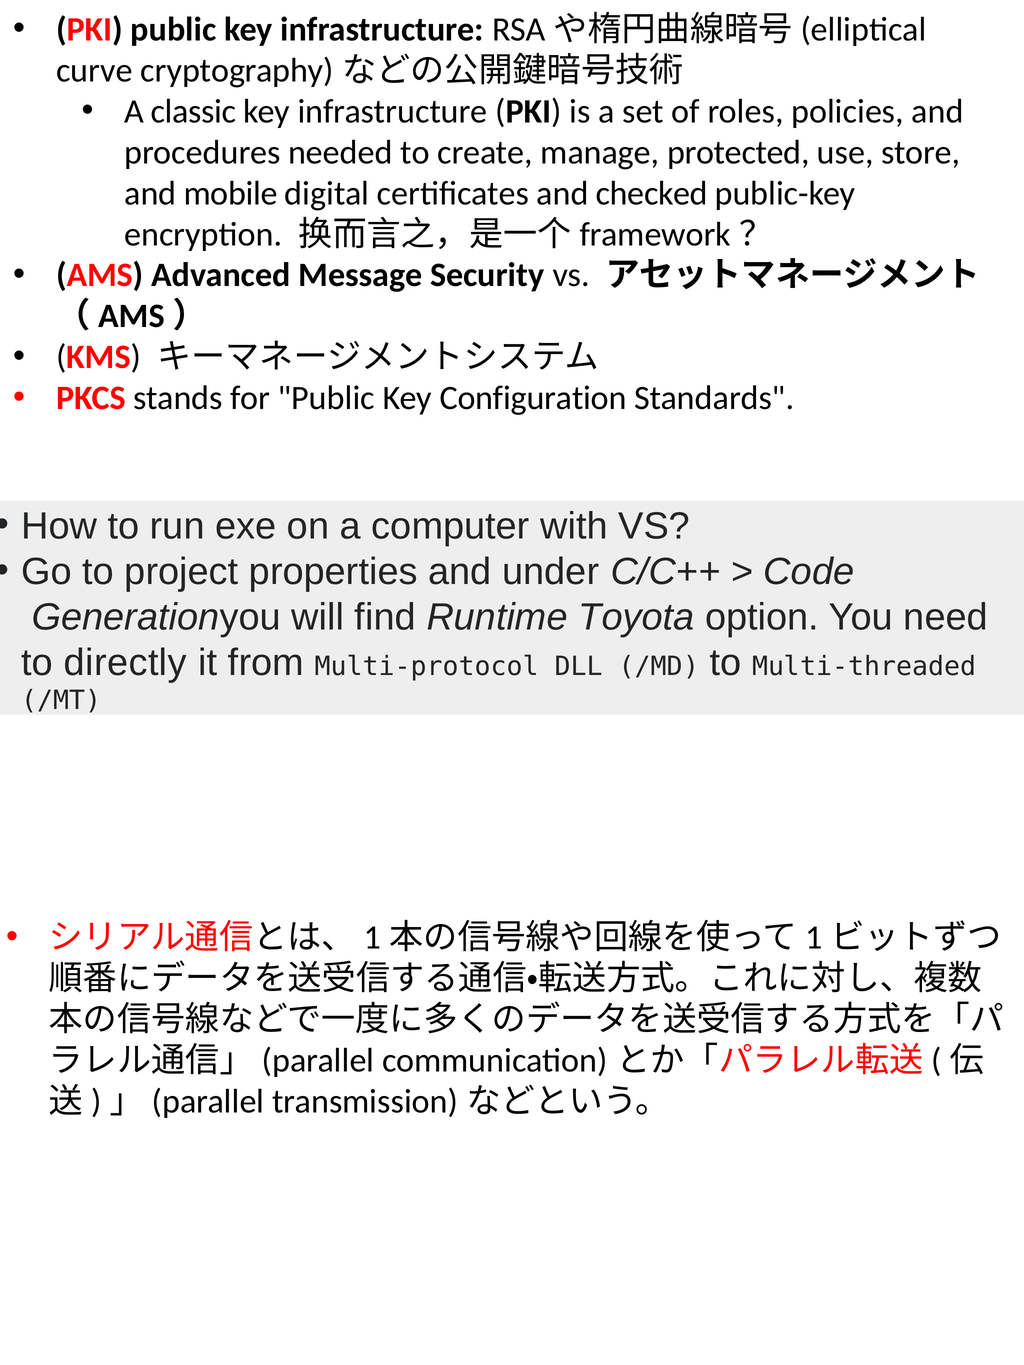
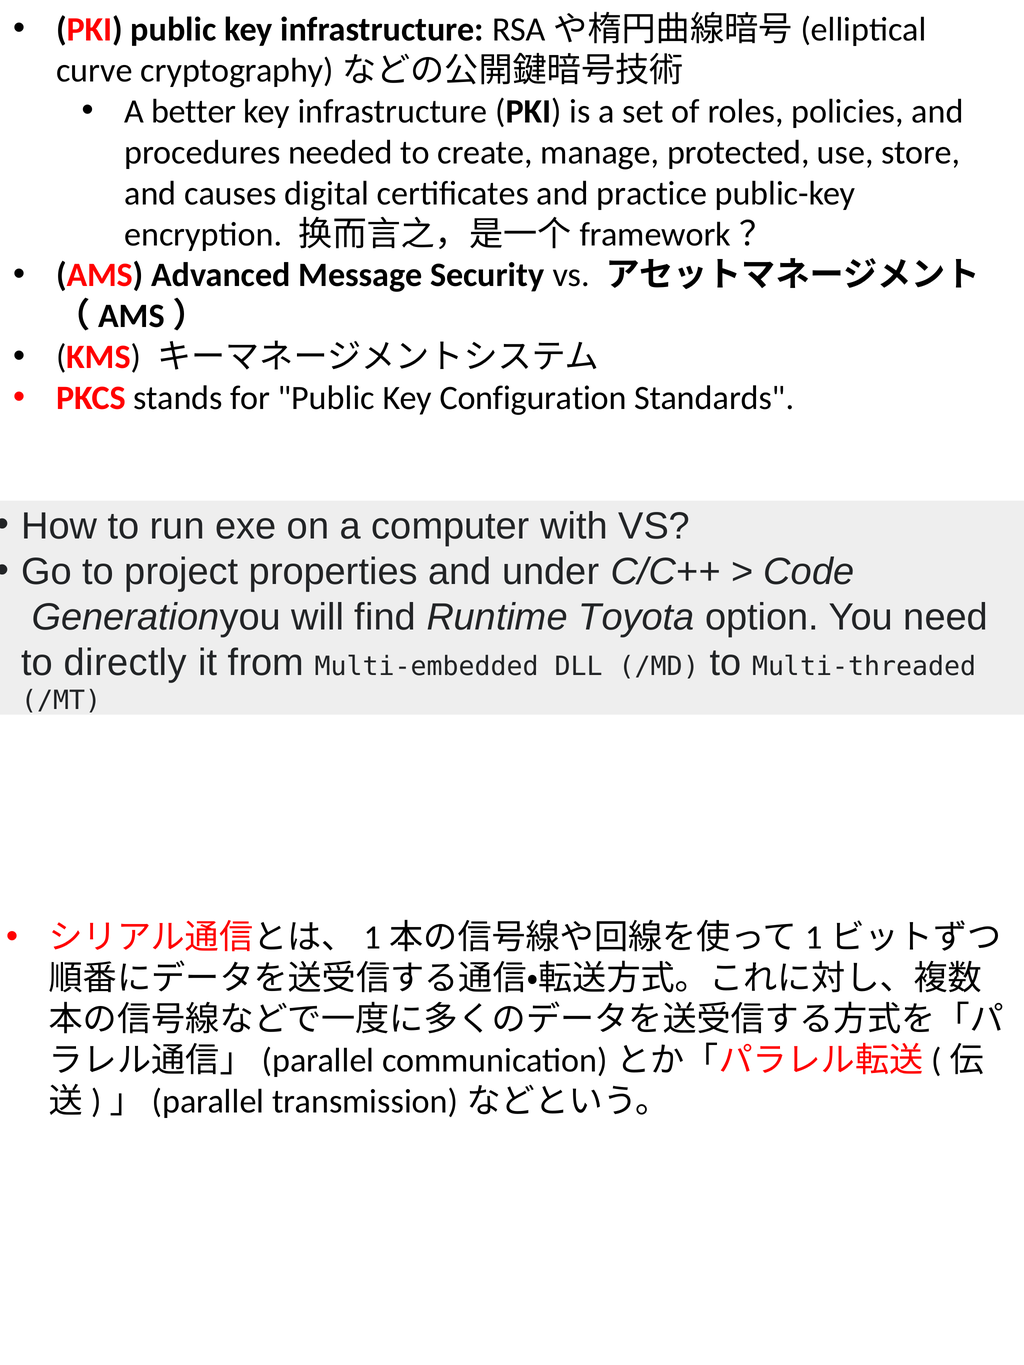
classic: classic -> better (194, 111)
mobile: mobile -> causes (230, 193)
checked: checked -> practice (652, 193)
Multi-protocol: Multi-protocol -> Multi-embedded (427, 667)
